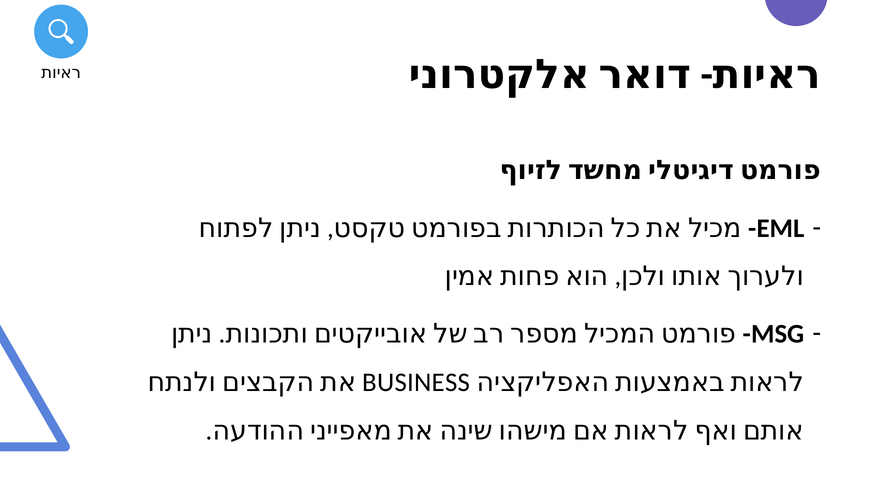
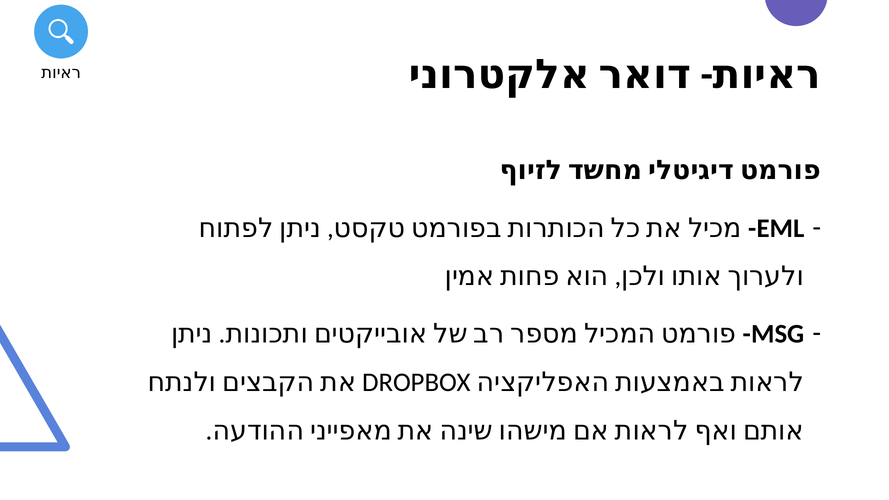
BUSINESS: BUSINESS -> DROPBOX (417, 382)
